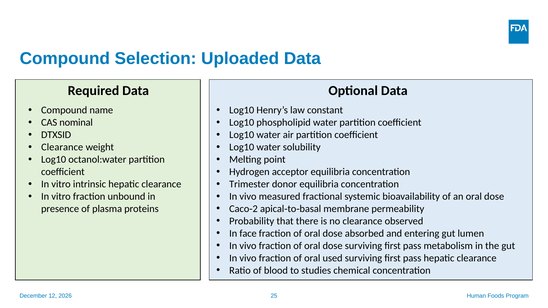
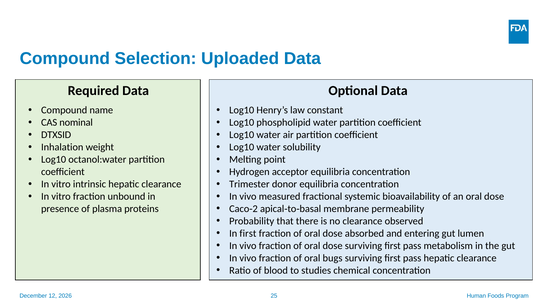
Clearance: Clearance -> Inhalation (62, 147)
In face: face -> first (248, 234)
used: used -> bugs (333, 258)
